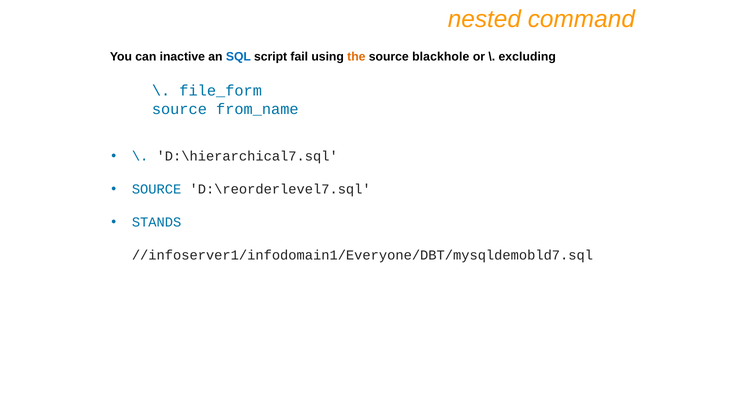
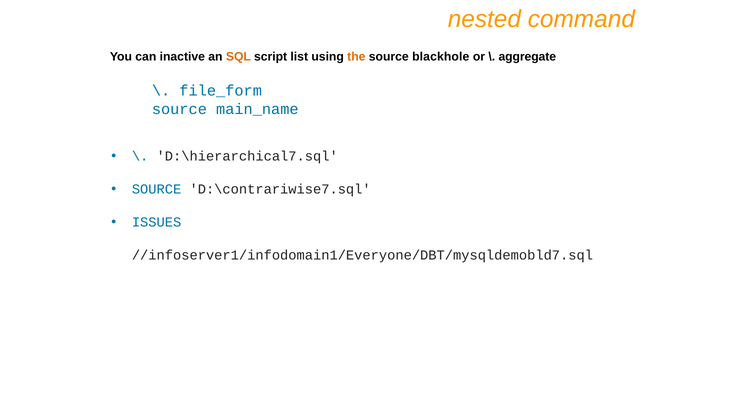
SQL colour: blue -> orange (238, 57)
fail: fail -> list (299, 57)
excluding: excluding -> aggregate (527, 57)
from_name: from_name -> main_name (257, 109)
D:\reorderlevel7.sql: D:\reorderlevel7.sql -> D:\contrariwise7.sql (280, 189)
STANDS: STANDS -> ISSUES (157, 222)
